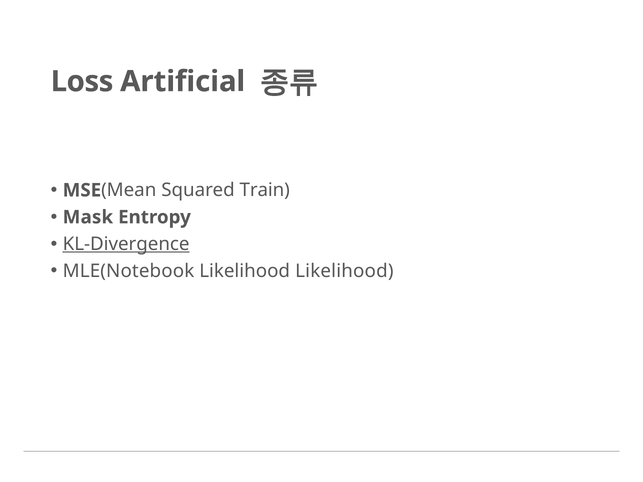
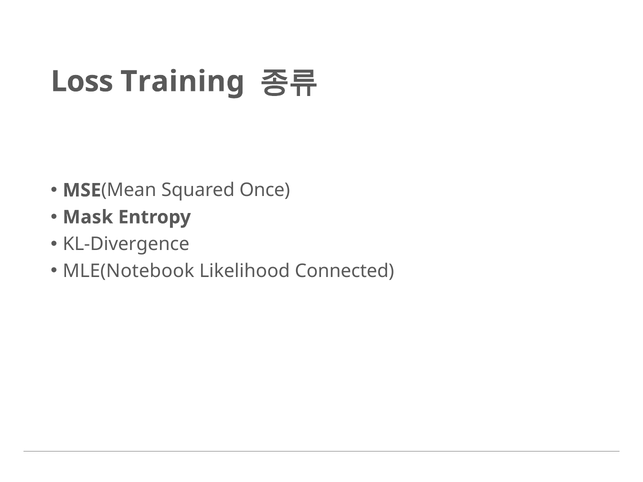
Artificial: Artificial -> Training (183, 82)
Train: Train -> Once (265, 190)
KL-Divergence underline: present -> none (126, 244)
Likelihood Likelihood: Likelihood -> Connected (345, 271)
